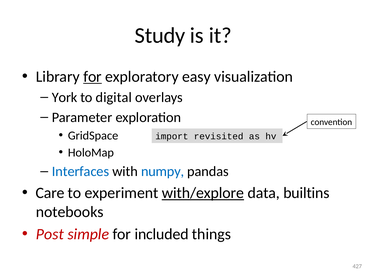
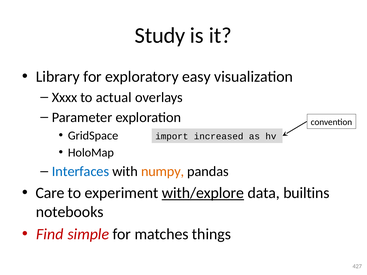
for underline: present -> none (93, 77)
York: York -> Xxxx (65, 97)
digital: digital -> actual (114, 97)
revisited: revisited -> increased (219, 137)
numpy colour: blue -> orange (163, 172)
Post: Post -> Find (50, 234)
included: included -> matches (162, 234)
